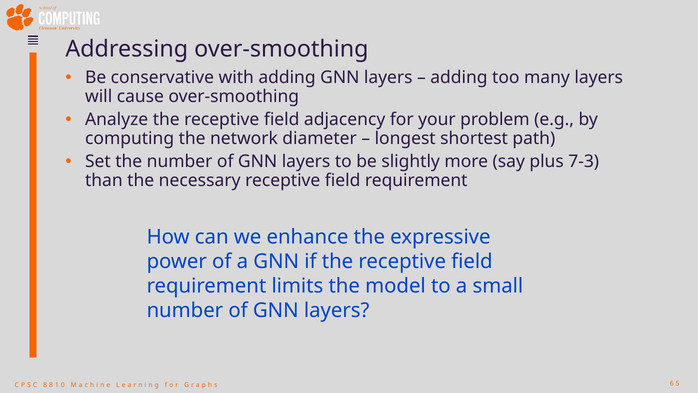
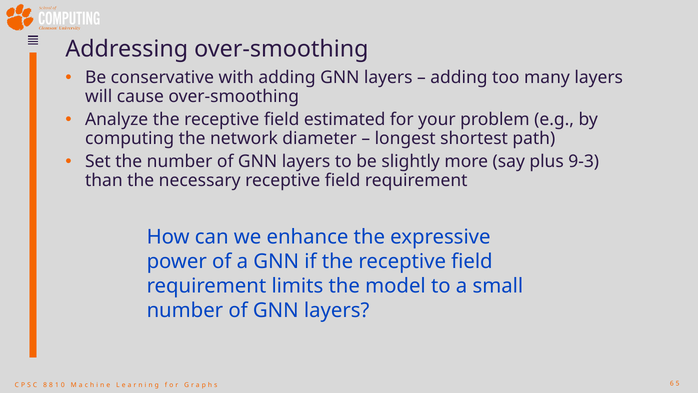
adjacency: adjacency -> estimated (345, 119)
7-3: 7-3 -> 9-3 (584, 161)
